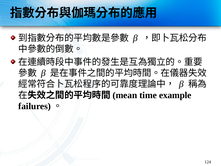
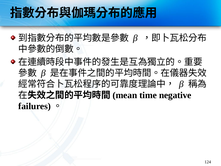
example: example -> negative (175, 95)
